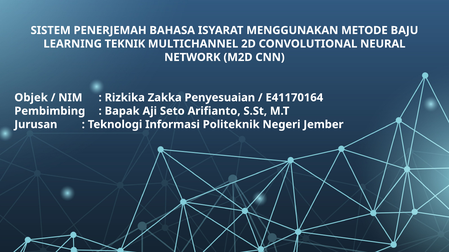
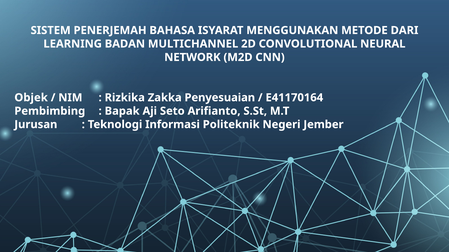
BAJU: BAJU -> DARI (405, 30)
TEKNIK: TEKNIK -> BADAN (125, 44)
